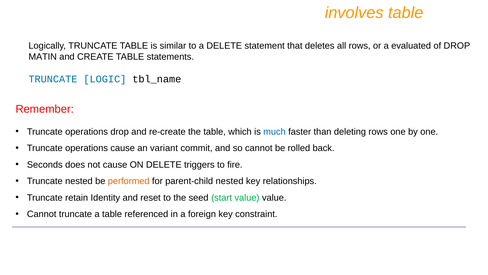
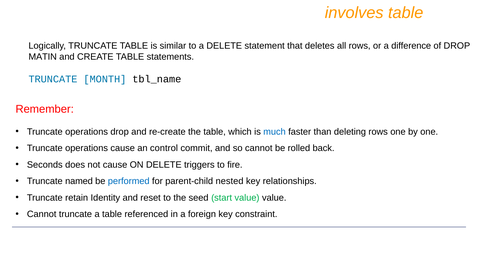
evaluated: evaluated -> difference (411, 46)
LOGIC: LOGIC -> MONTH (105, 79)
variant: variant -> control (164, 148)
Truncate nested: nested -> named (79, 181)
performed colour: orange -> blue (129, 181)
